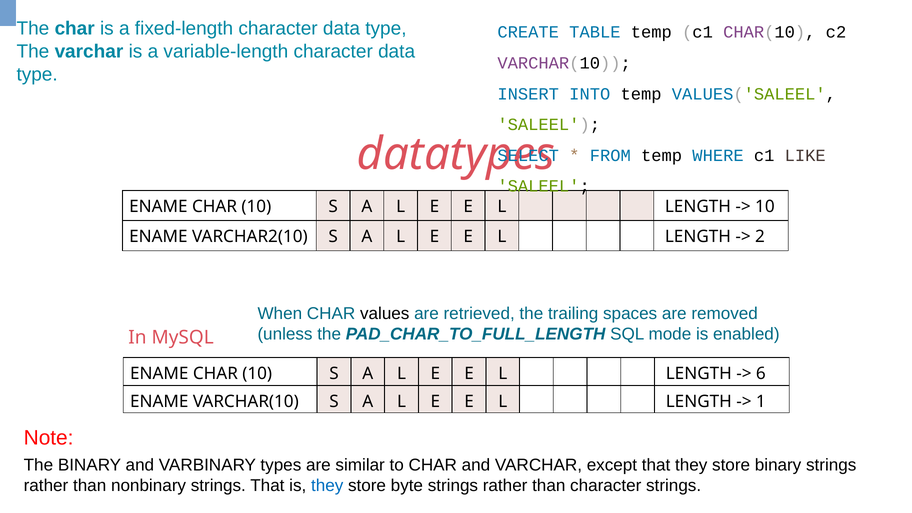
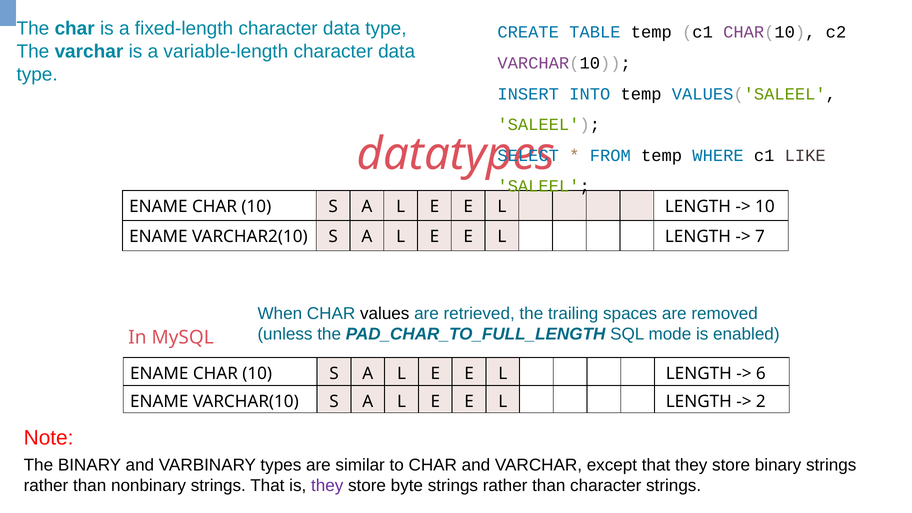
2: 2 -> 7 (760, 237)
1: 1 -> 2 (761, 401)
they colour: blue -> purple (327, 486)
